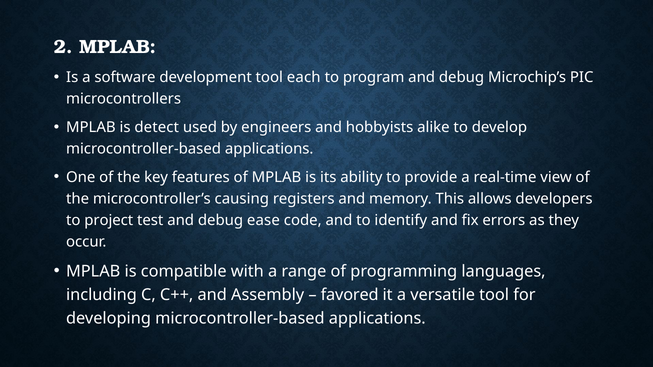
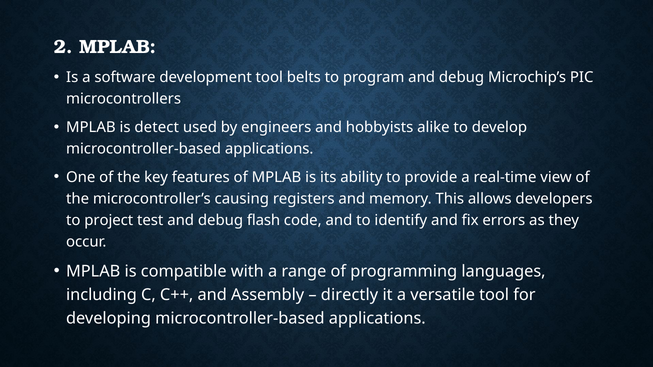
each: each -> belts (304, 78)
ease: ease -> flash (264, 220)
favored: favored -> directly (350, 295)
